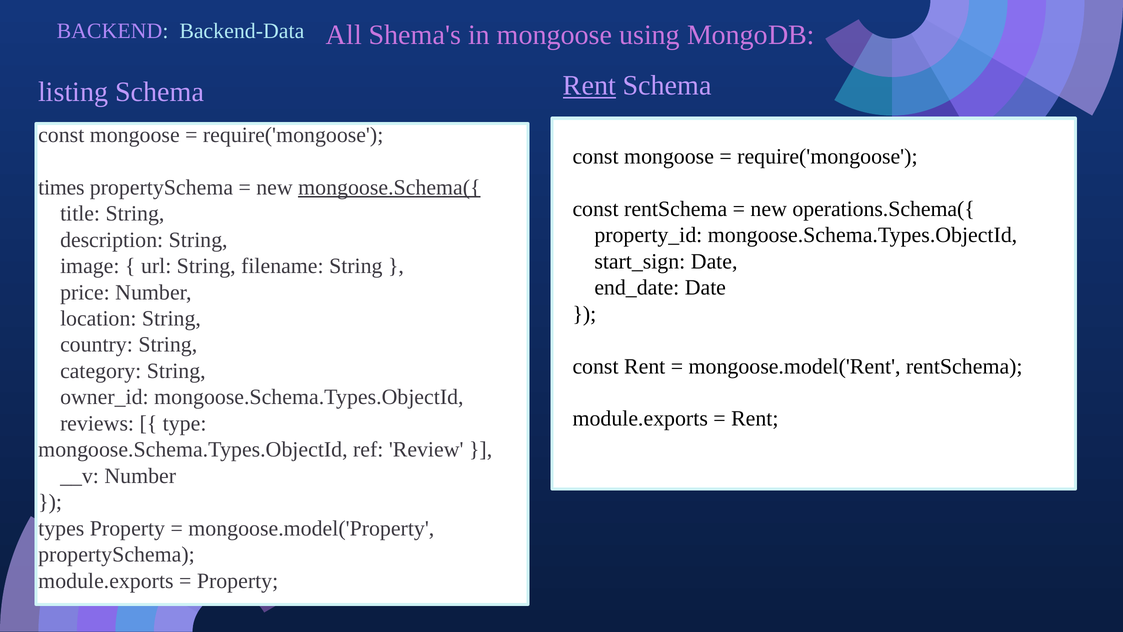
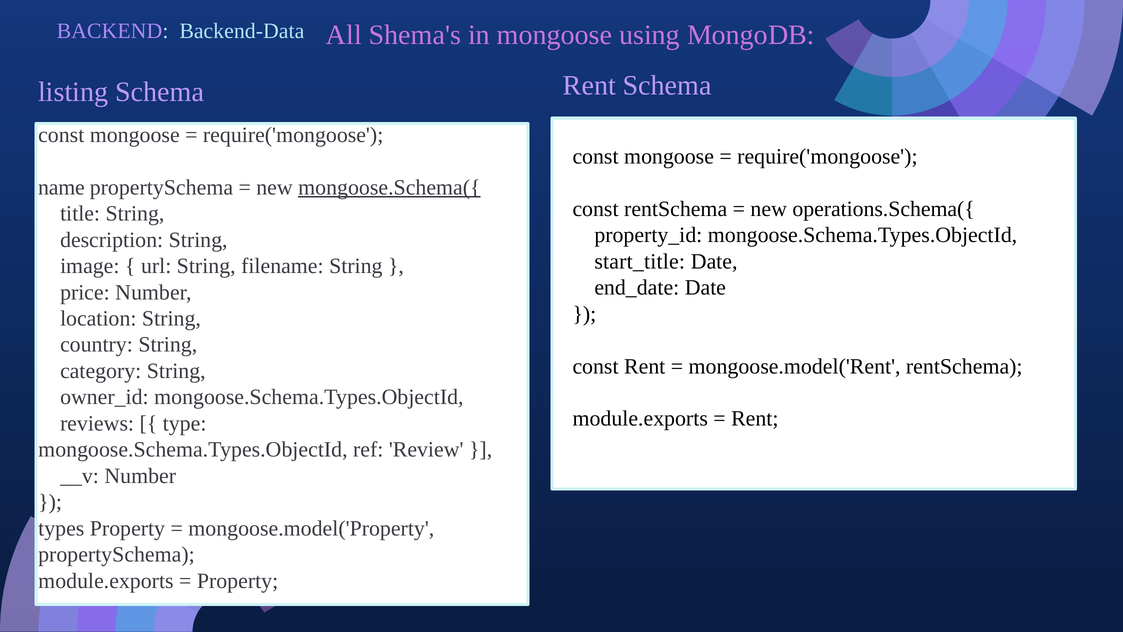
Rent underline: present -> none (589, 86)
times: times -> name (61, 187)
start_sign: start_sign -> start_title (640, 261)
